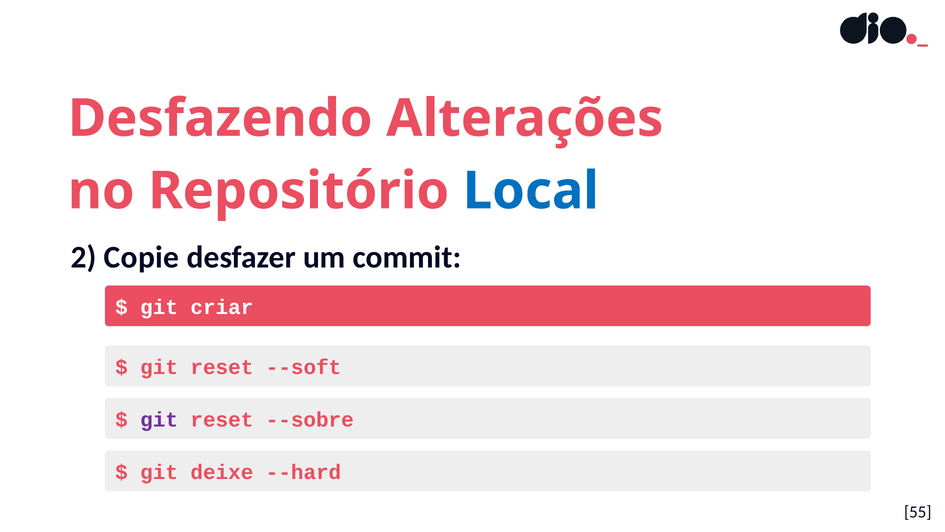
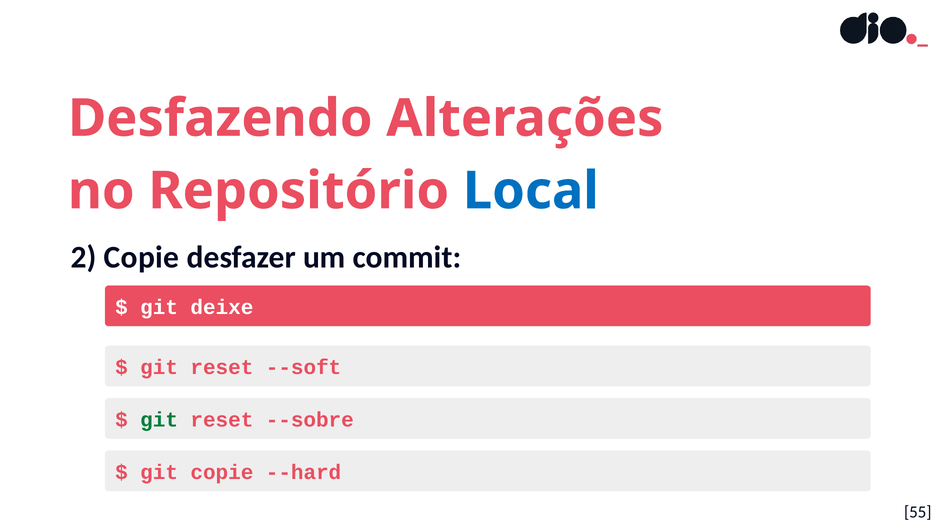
criar: criar -> deixe (222, 307)
git colour: purple -> green (159, 420)
git deixe: deixe -> copie (222, 472)
